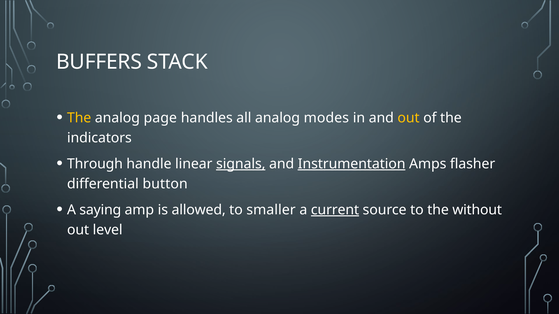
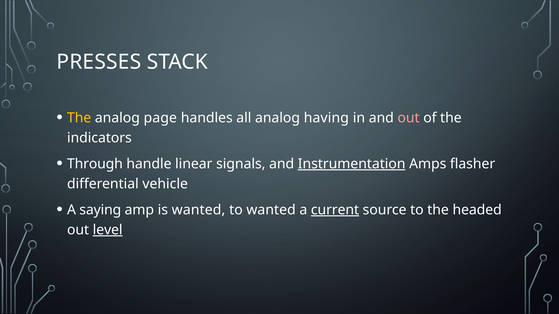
BUFFERS: BUFFERS -> PRESSES (99, 62)
modes: modes -> having (326, 118)
out colour: yellow -> pink (409, 118)
signals underline: present -> none (241, 164)
button: button -> vehicle (165, 184)
is allowed: allowed -> wanted (199, 210)
to smaller: smaller -> wanted (271, 210)
without: without -> headed (477, 210)
level underline: none -> present (108, 230)
